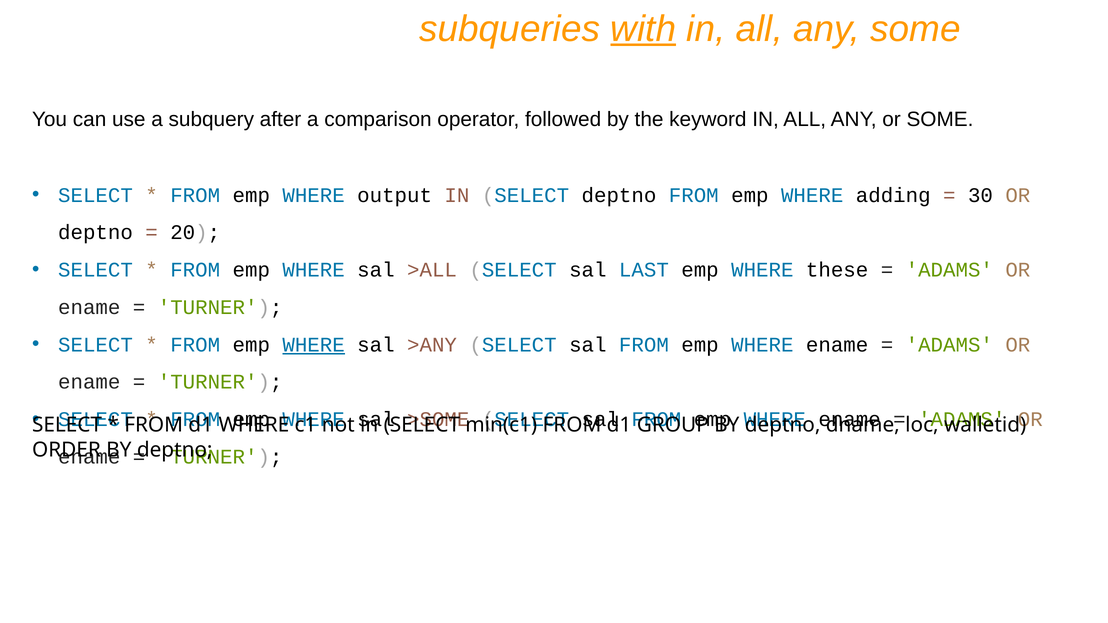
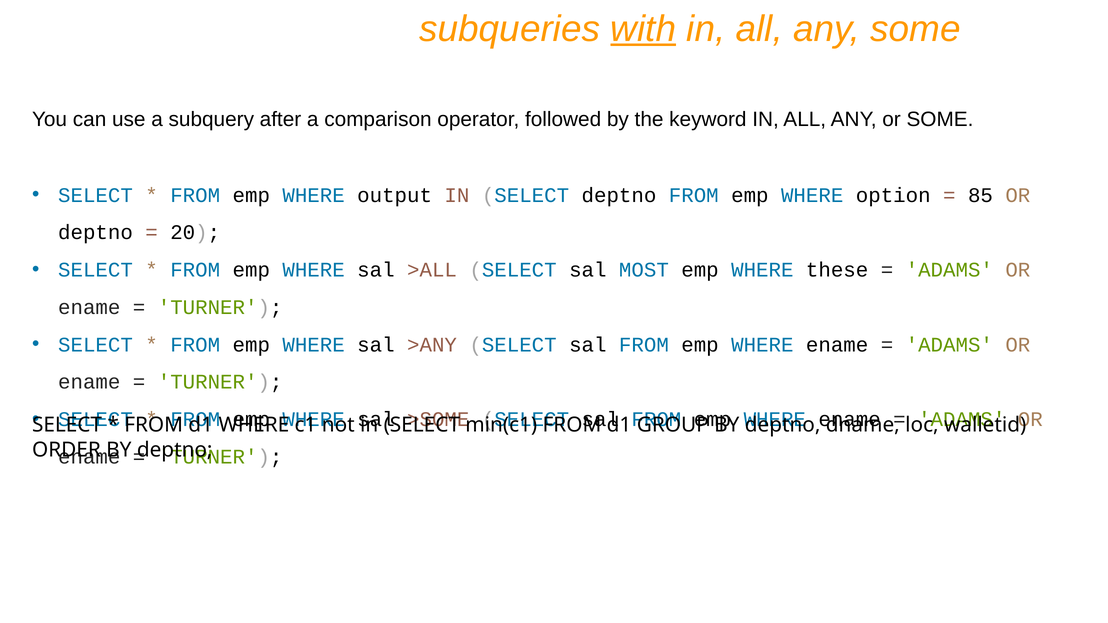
adding: adding -> option (893, 195)
30: 30 -> 85 (980, 195)
LAST: LAST -> MOST (644, 270)
WHERE underline: present -> none (314, 345)
